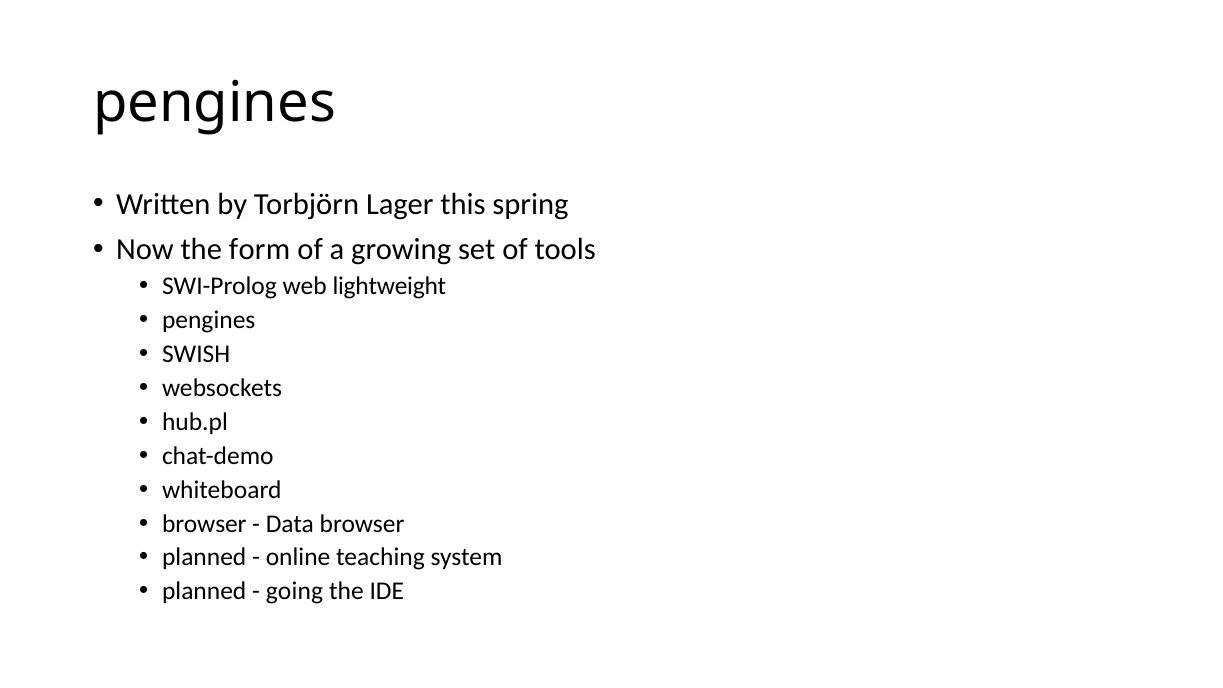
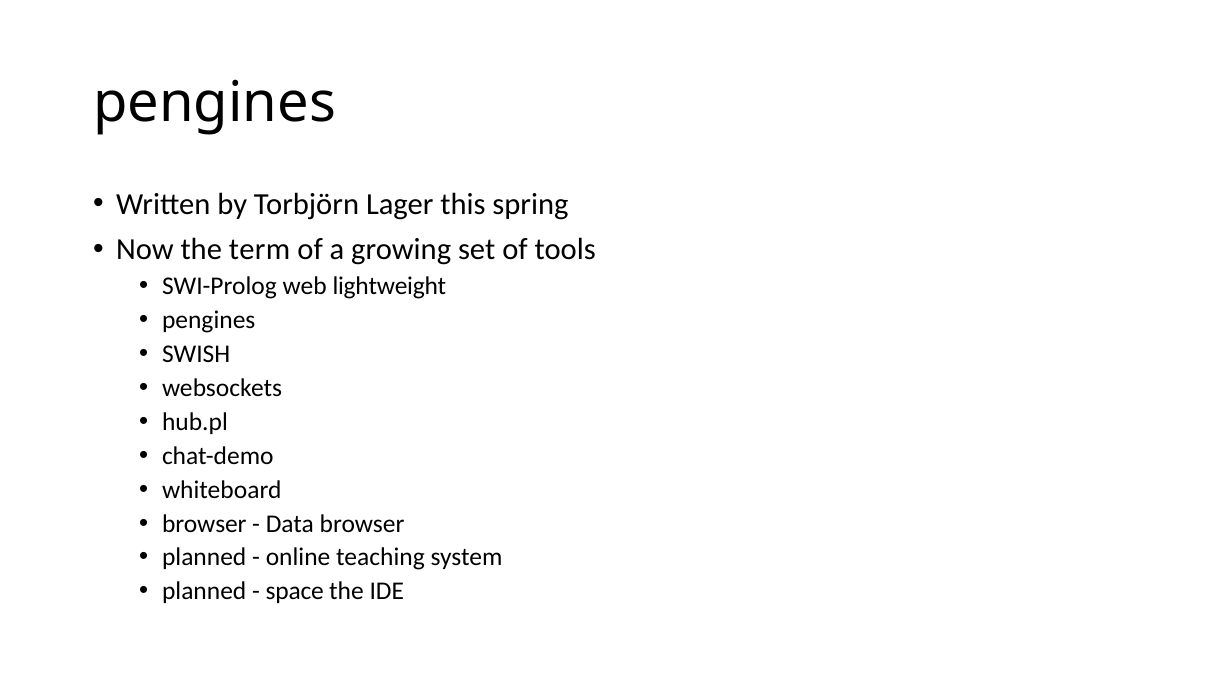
form: form -> term (260, 250)
going: going -> space (295, 591)
